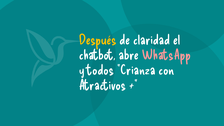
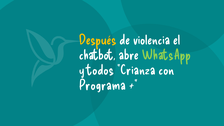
claridad: claridad -> violencia (152, 40)
WhatsApp colour: pink -> light green (166, 55)
Atractivos: Atractivos -> Programa (102, 85)
